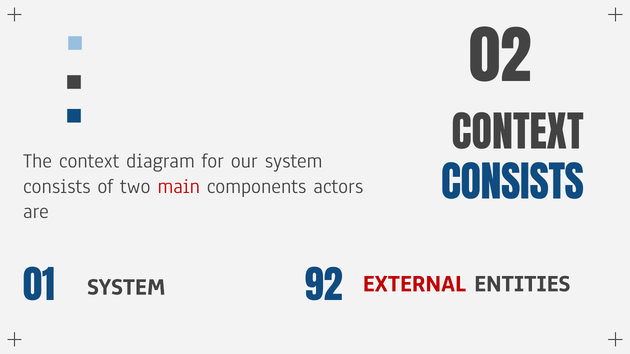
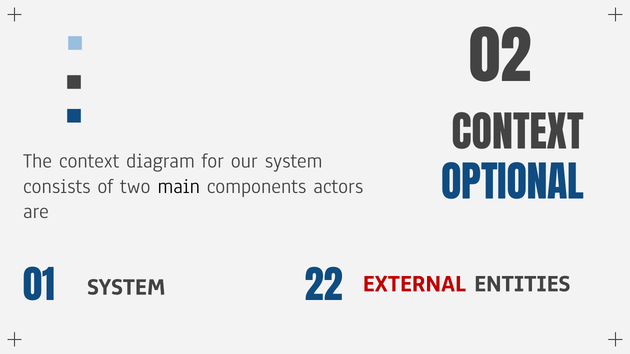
CONSISTS: CONSISTS -> OPTIONAL (513, 185)
main colour: red -> black (179, 186)
92: 92 -> 22 (324, 288)
